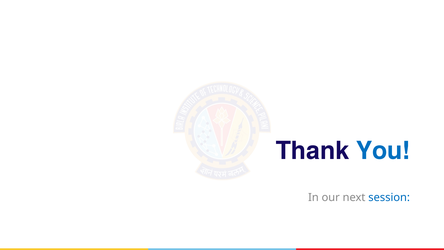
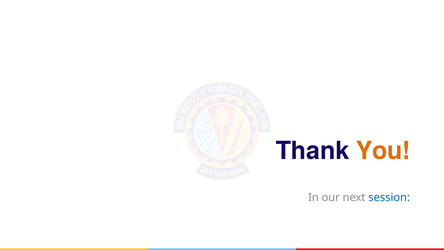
You colour: blue -> orange (383, 151)
